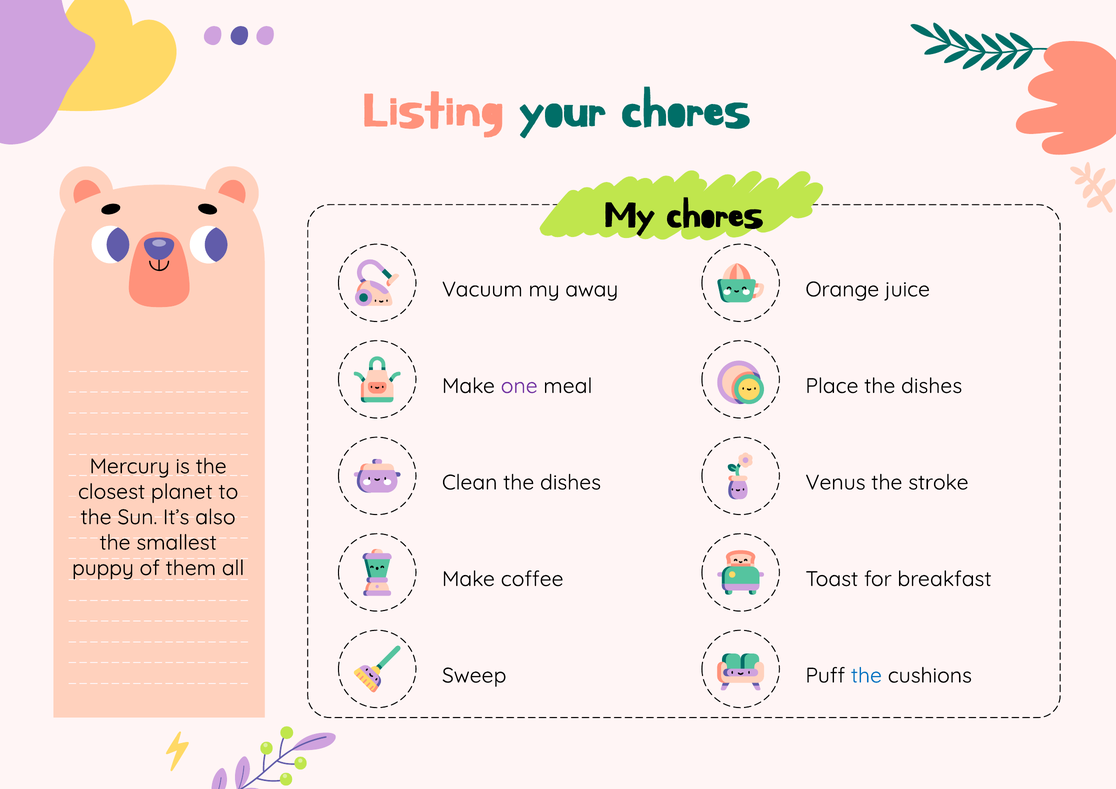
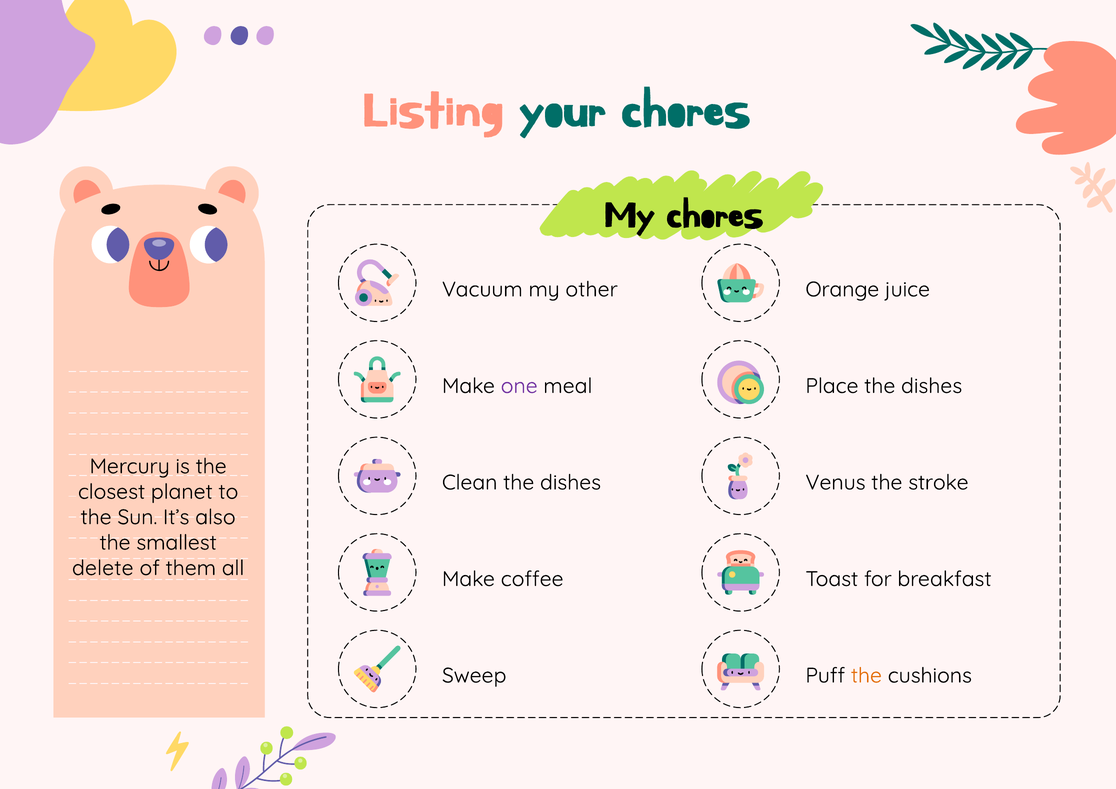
away: away -> other (592, 289)
puppy: puppy -> delete (103, 568)
the colour: blue -> orange (866, 676)
